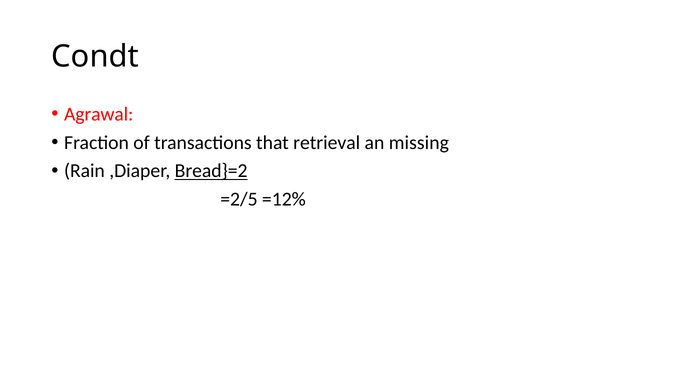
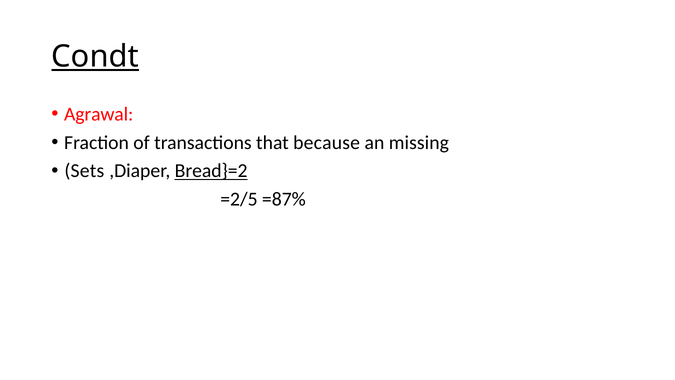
Condt underline: none -> present (95, 57)
retrieval: retrieval -> because (327, 142)
Rain: Rain -> Sets (84, 171)
=12%: =12% -> =87% (284, 199)
